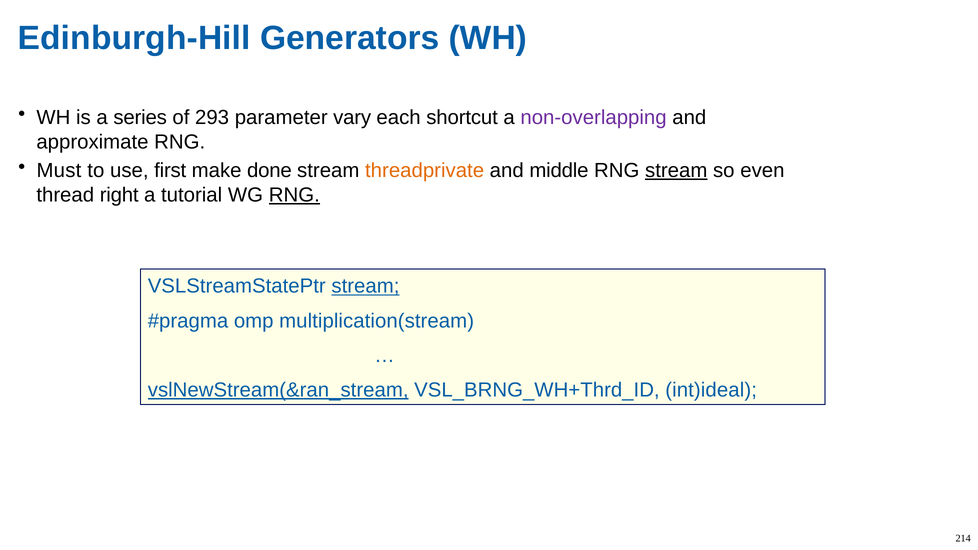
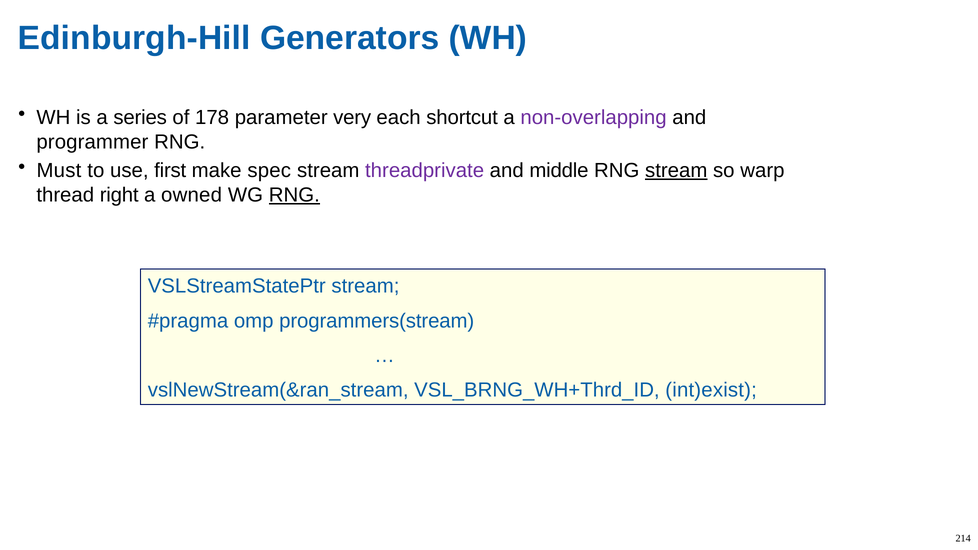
293: 293 -> 178 (212, 118)
vary: vary -> very (352, 118)
approximate: approximate -> programmer (92, 142)
done: done -> spec (269, 171)
threadprivate colour: orange -> purple (425, 171)
even: even -> warp (762, 171)
tutorial: tutorial -> owned (192, 195)
stream underline: present -> none (365, 286)
multiplication(stream: multiplication(stream -> programmers(stream (377, 321)
vslNewStream(&ran_stream underline: present -> none (278, 390)
int)ideal: int)ideal -> int)exist (711, 390)
